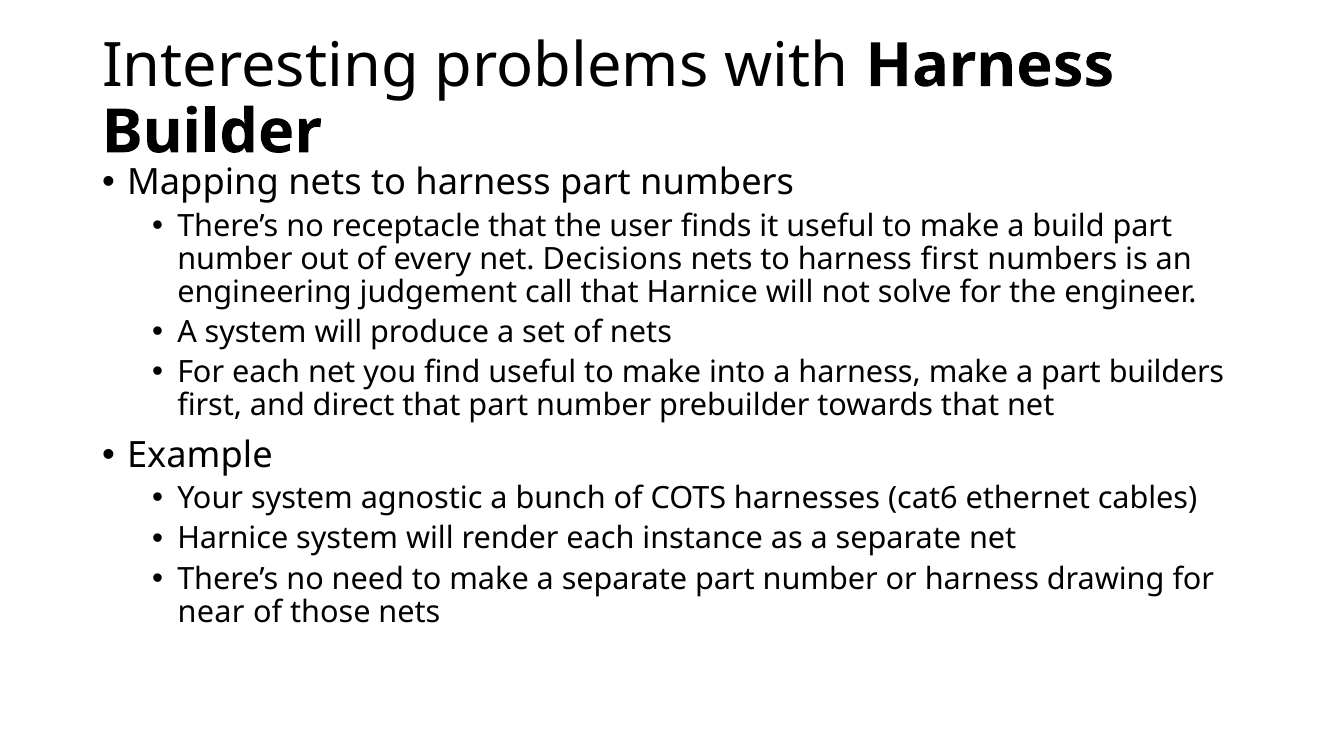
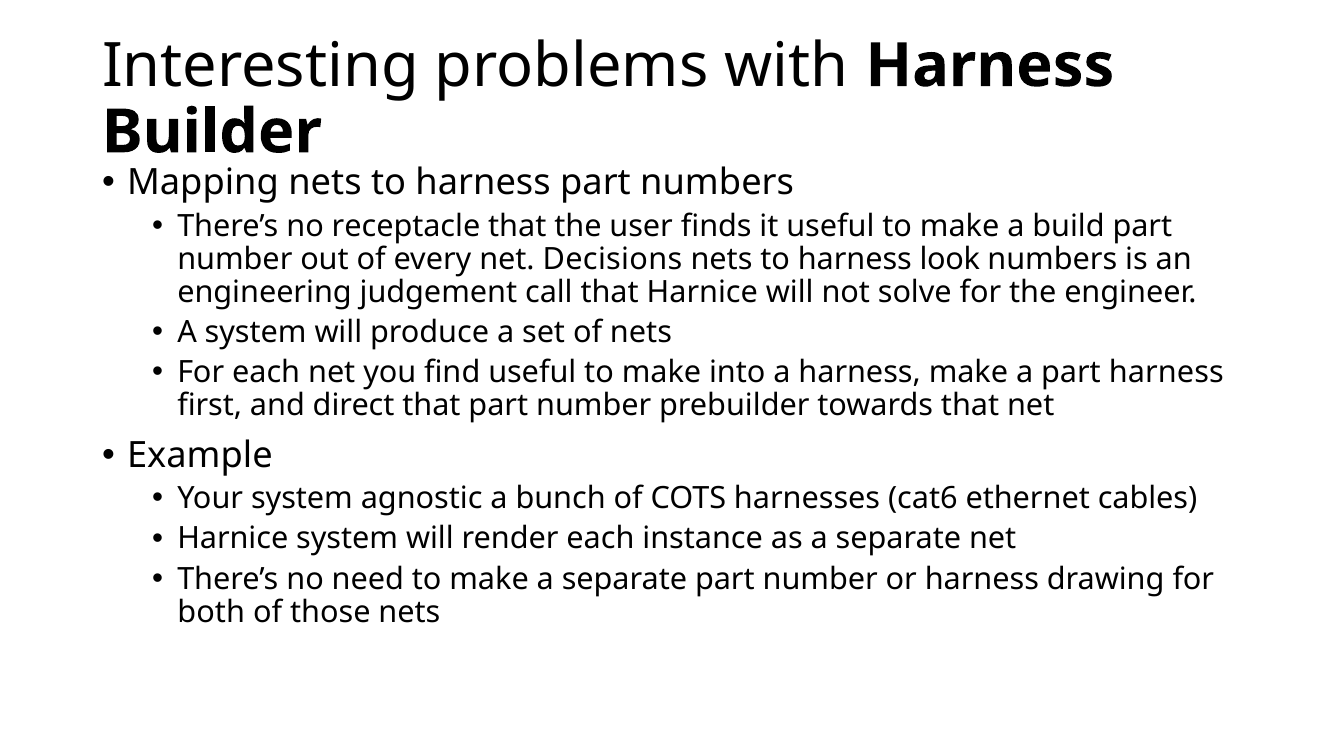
harness first: first -> look (950, 259)
part builders: builders -> harness (1166, 372)
near: near -> both (211, 612)
